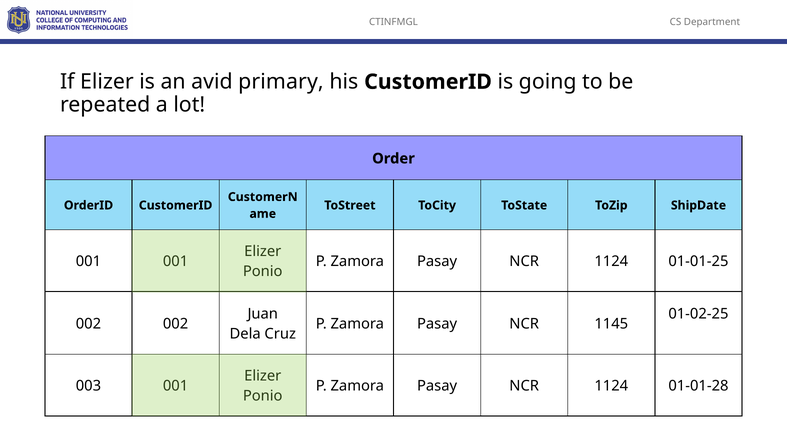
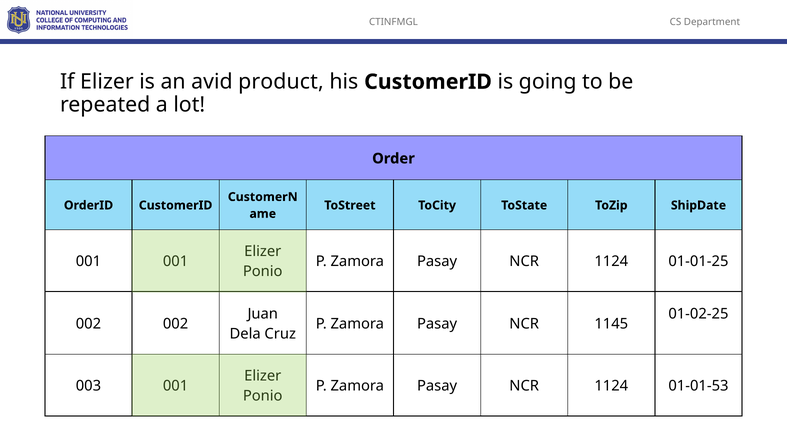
primary: primary -> product (281, 82)
01-01-28: 01-01-28 -> 01-01-53 (698, 386)
